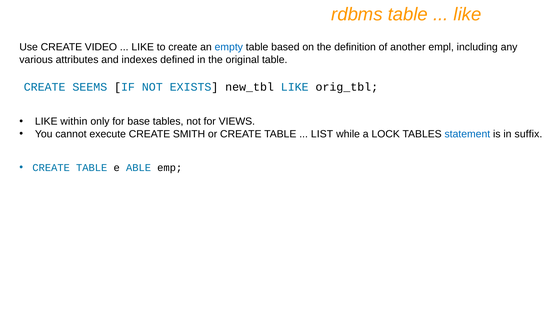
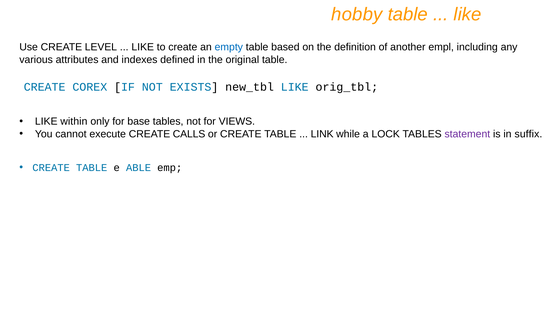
rdbms: rdbms -> hobby (357, 14)
VIDEO: VIDEO -> LEVEL (101, 47)
SEEMS: SEEMS -> COREX (90, 87)
SMITH: SMITH -> CALLS (189, 134)
LIST: LIST -> LINK (322, 134)
statement colour: blue -> purple (467, 134)
